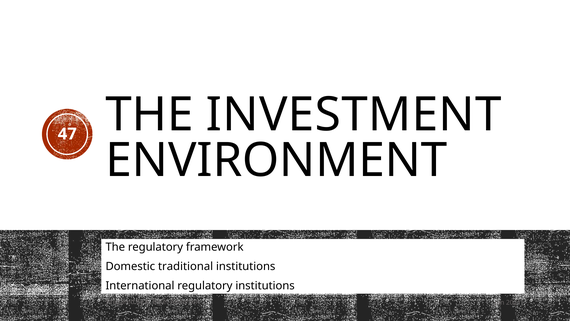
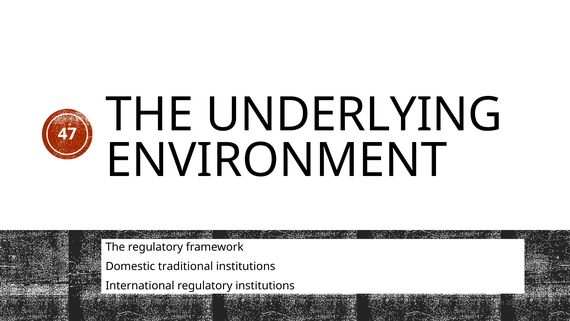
INVESTMENT: INVESTMENT -> UNDERLYING (354, 115)
